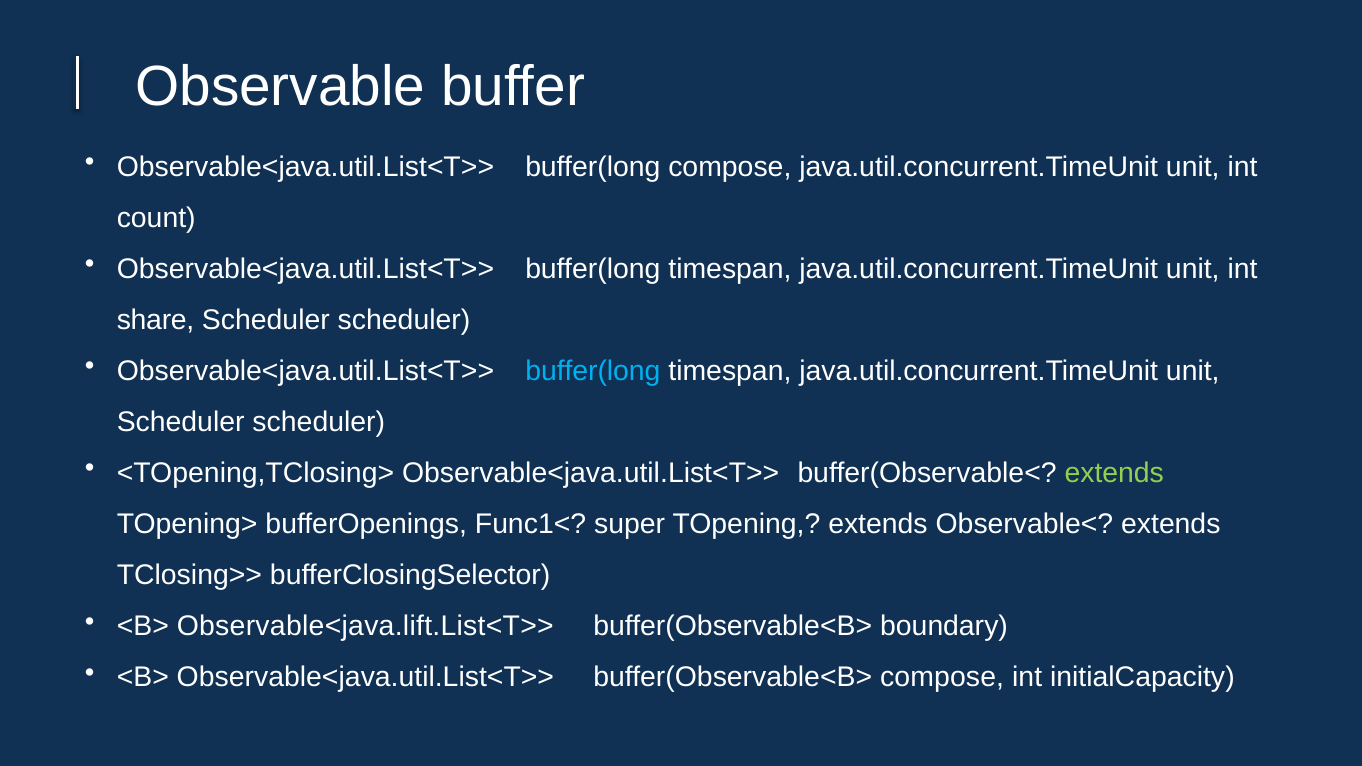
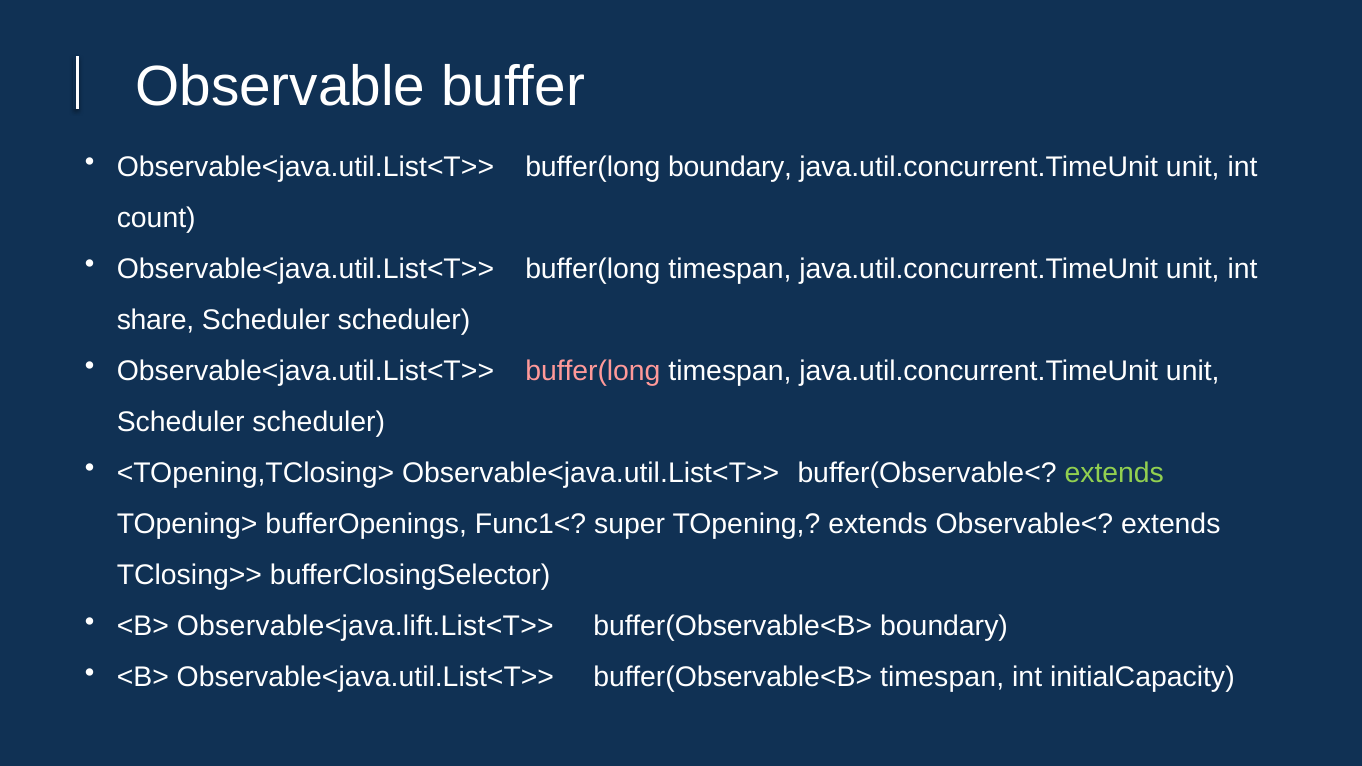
buffer(long compose: compose -> boundary (730, 167)
buffer(long colour: light blue -> pink (593, 371)
buffer(Observable<B> compose: compose -> timespan (942, 677)
